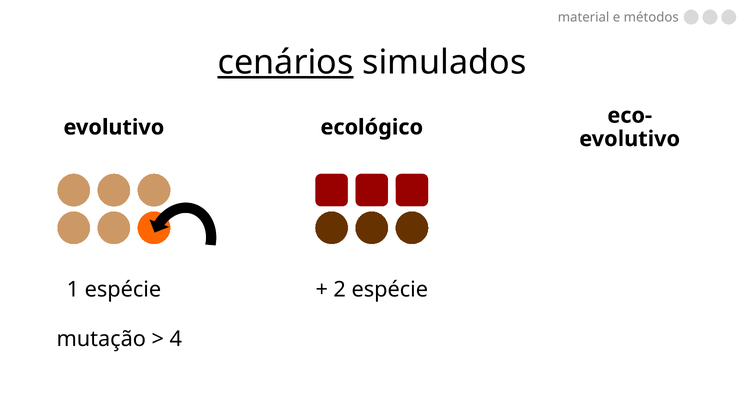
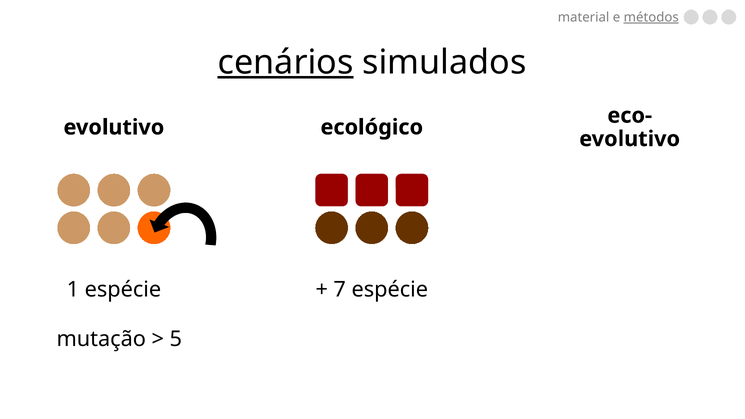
métodos underline: none -> present (651, 17)
2: 2 -> 7 (340, 290)
4: 4 -> 5 (176, 339)
